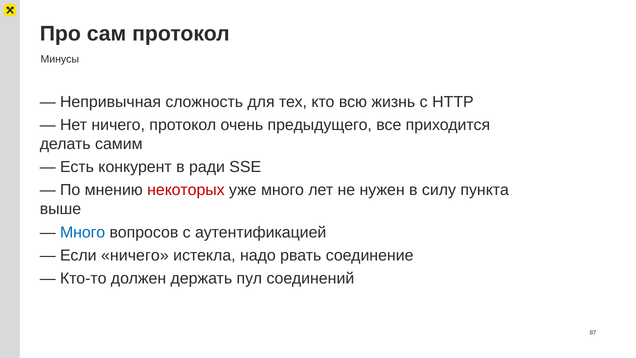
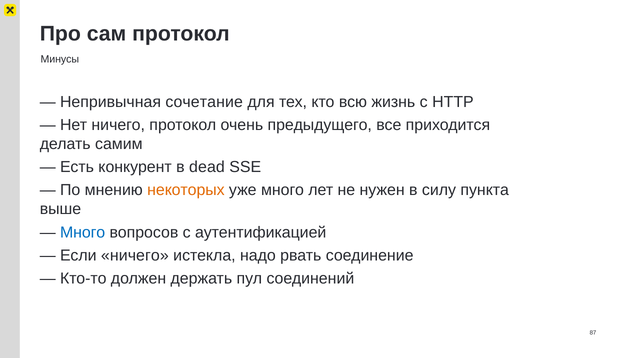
сложность: сложность -> сочетание (204, 102)
ради: ради -> dead (207, 167)
некоторых colour: red -> orange (186, 190)
